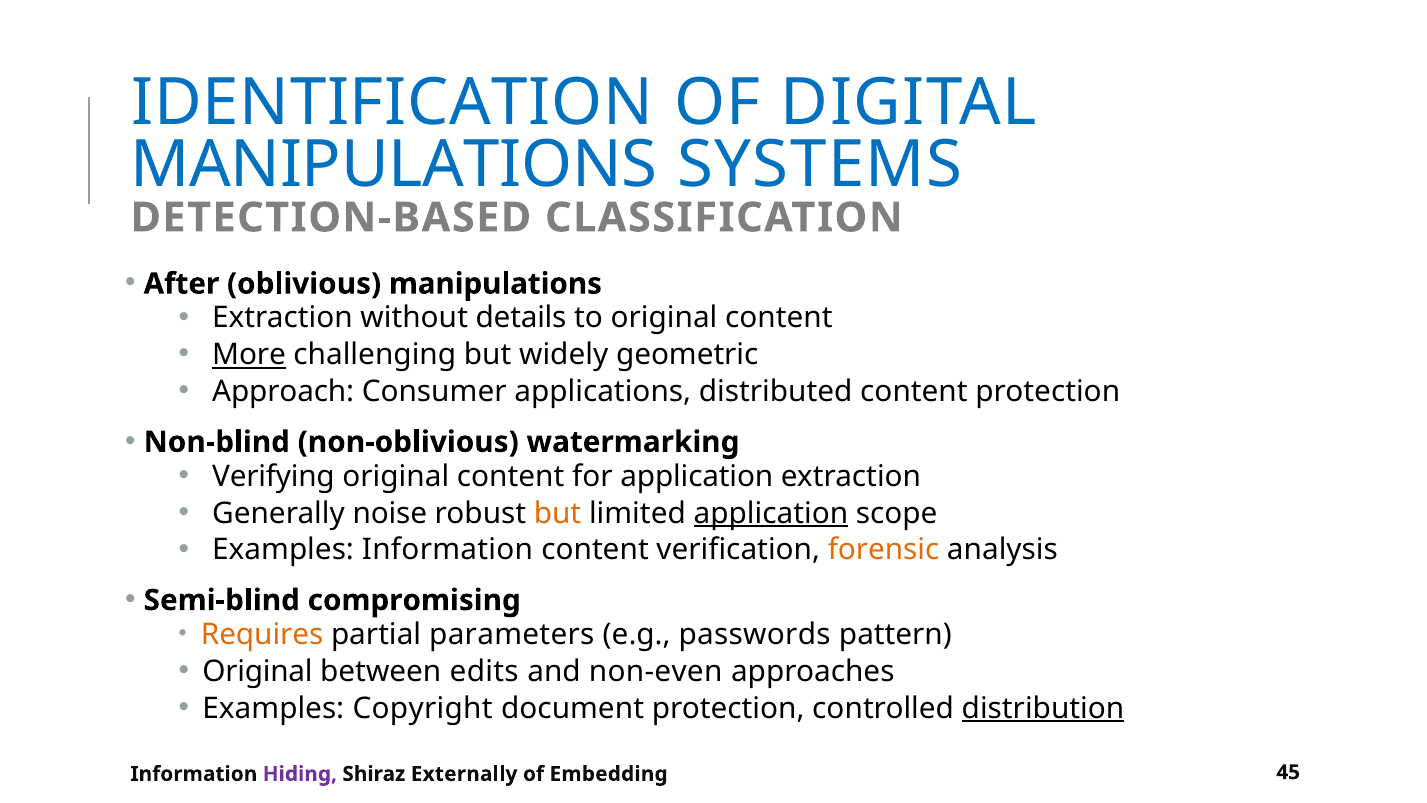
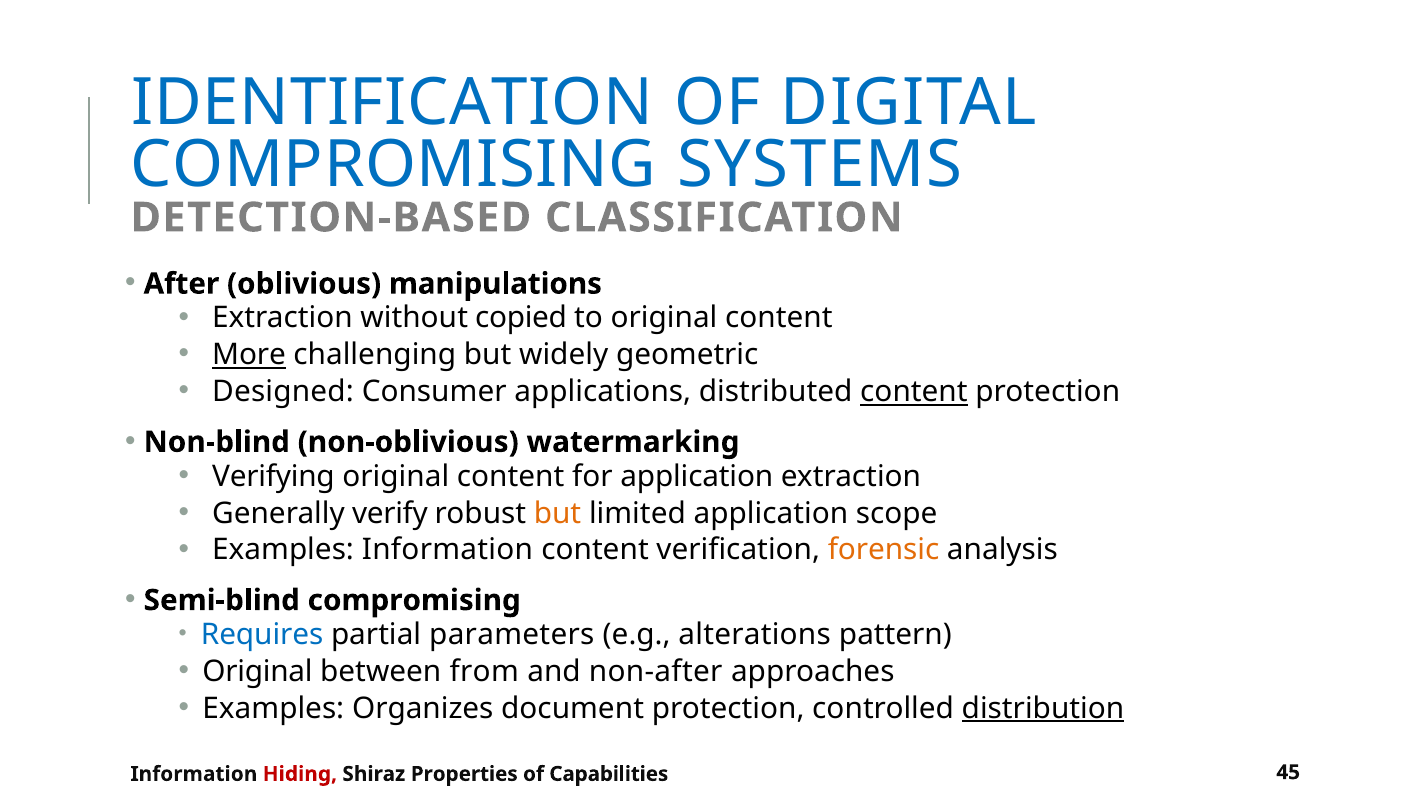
MANIPULATIONS: MANIPULATIONS -> COMPROMISING (394, 165)
details: details -> copied (521, 318)
Approach: Approach -> Designed (283, 392)
content underline: none -> present (914, 392)
noise: noise -> verify (390, 513)
application underline: present -> none (771, 513)
Requires colour: orange -> blue (262, 634)
passwords: passwords -> alterations (755, 634)
edits: edits -> from (484, 671)
non-even: non-even -> non-after (656, 671)
Copyright: Copyright -> Organizes (423, 708)
Hiding colour: purple -> red (300, 774)
Externally: Externally -> Properties (464, 774)
Embedding: Embedding -> Capabilities (609, 774)
